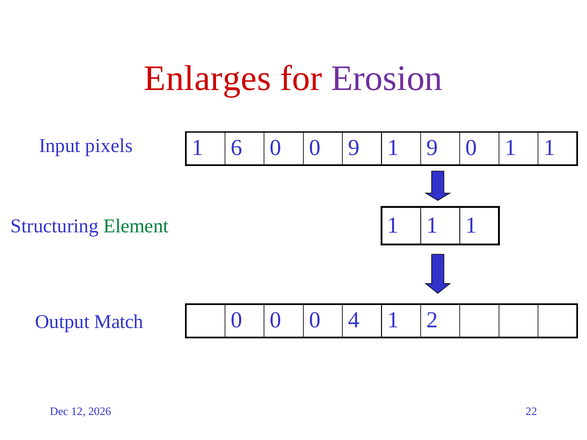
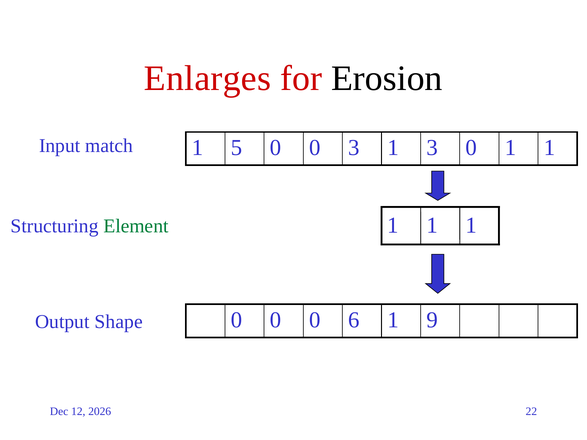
Erosion colour: purple -> black (387, 78)
pixels: pixels -> match (109, 146)
6: 6 -> 5 (237, 148)
0 9: 9 -> 3 (354, 148)
1 9: 9 -> 3 (432, 148)
4: 4 -> 6 (354, 320)
2: 2 -> 9 (432, 320)
Match: Match -> Shape (119, 322)
